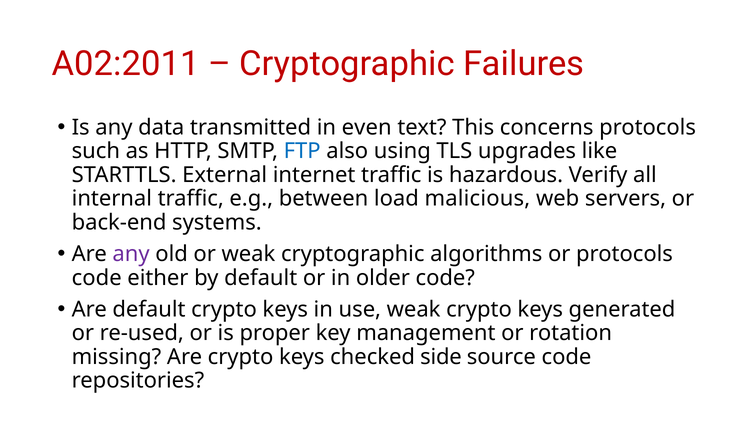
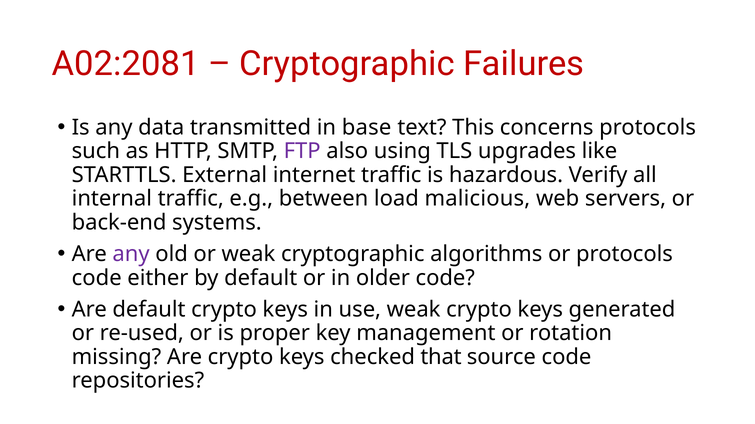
A02:2011: A02:2011 -> A02:2081 (126, 64)
even: even -> base (367, 128)
FTP colour: blue -> purple (302, 151)
side: side -> that (441, 357)
